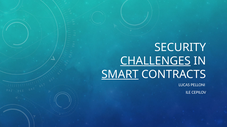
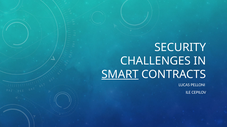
CHALLENGES underline: present -> none (155, 61)
